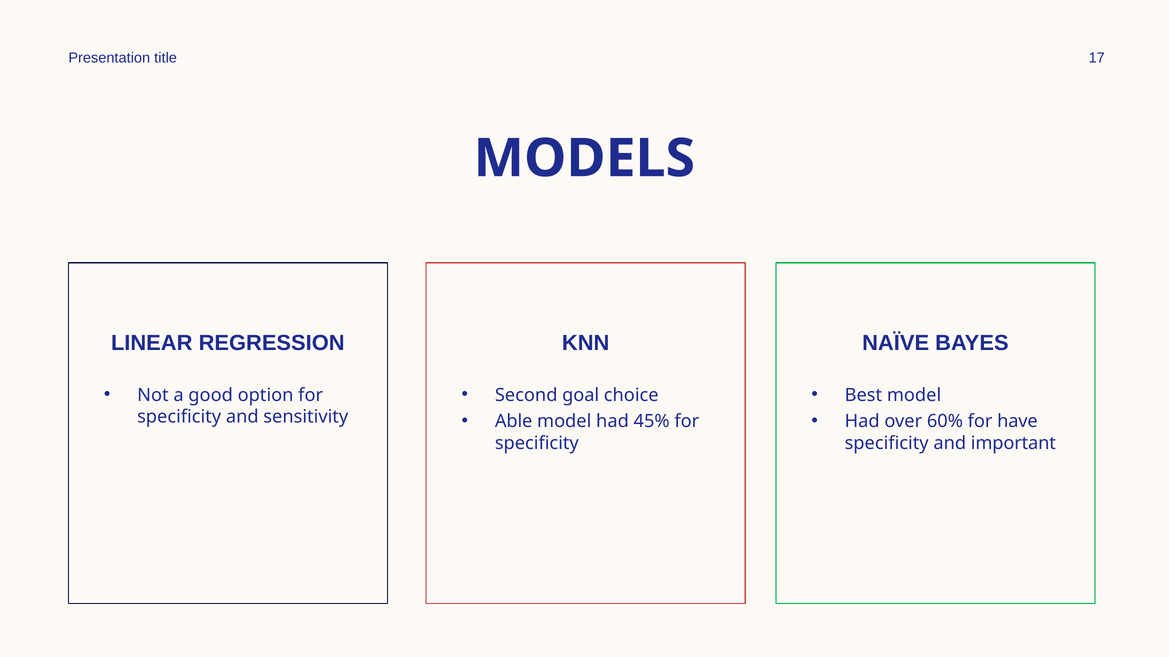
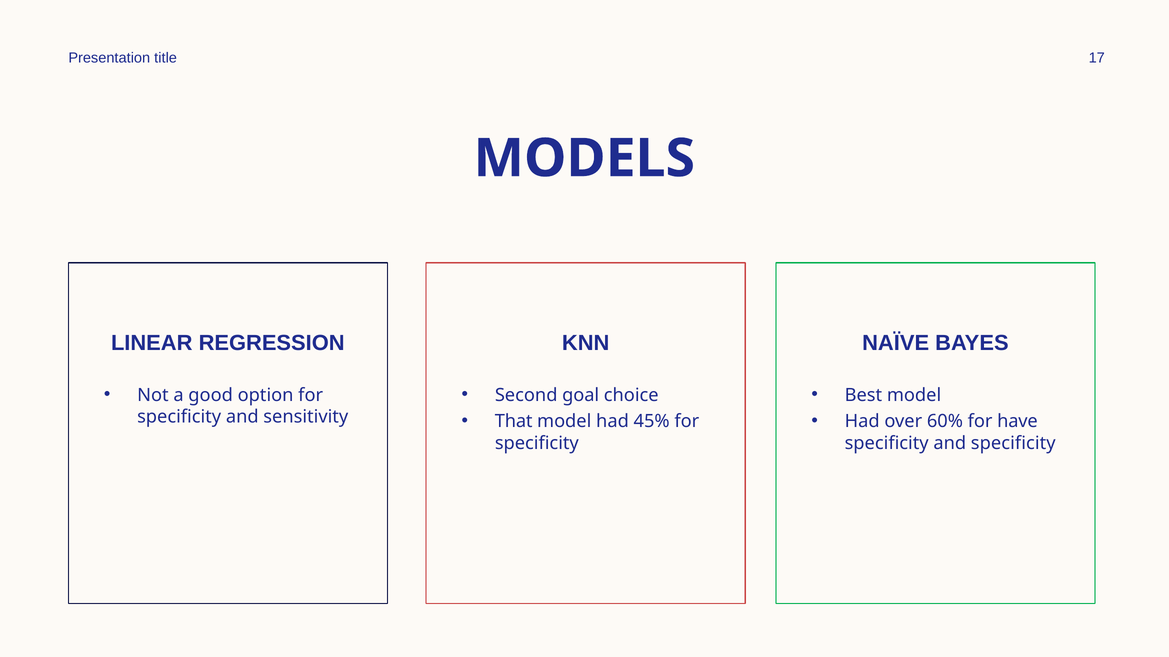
Able: Able -> That (514, 422)
and important: important -> specificity (1013, 444)
